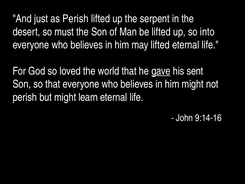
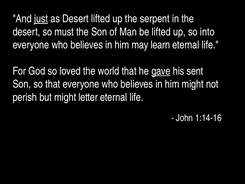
just underline: none -> present (41, 19)
as Perish: Perish -> Desert (75, 19)
may lifted: lifted -> learn (160, 45)
learn: learn -> letter (88, 97)
9:14-16: 9:14-16 -> 1:14-16 (208, 118)
